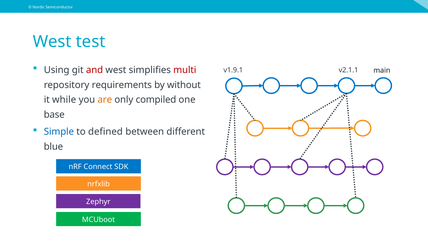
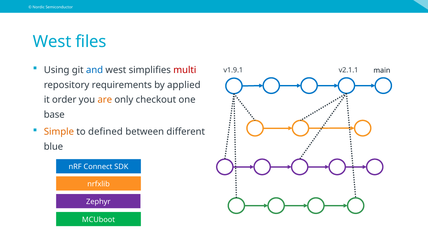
test: test -> files (91, 42)
and colour: red -> blue (95, 70)
without: without -> applied (184, 85)
while: while -> order (64, 100)
compiled: compiled -> checkout (156, 100)
Simple colour: blue -> orange (59, 132)
